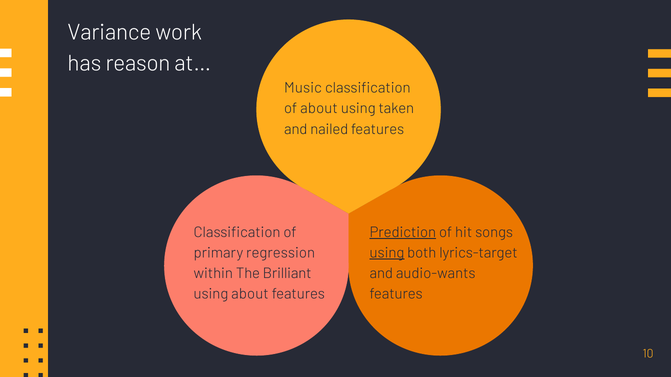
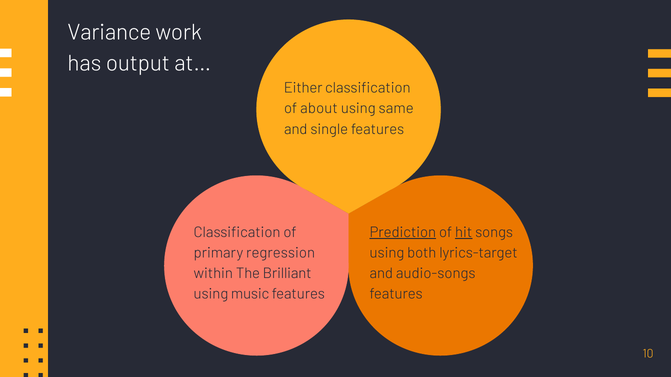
reason: reason -> output (138, 63)
Music: Music -> Either (303, 88)
taken: taken -> same (396, 109)
nailed: nailed -> single (329, 129)
hit underline: none -> present (464, 232)
using underline: present -> none (387, 253)
audio-wants: audio-wants -> audio-songs (436, 274)
using about: about -> music (250, 294)
